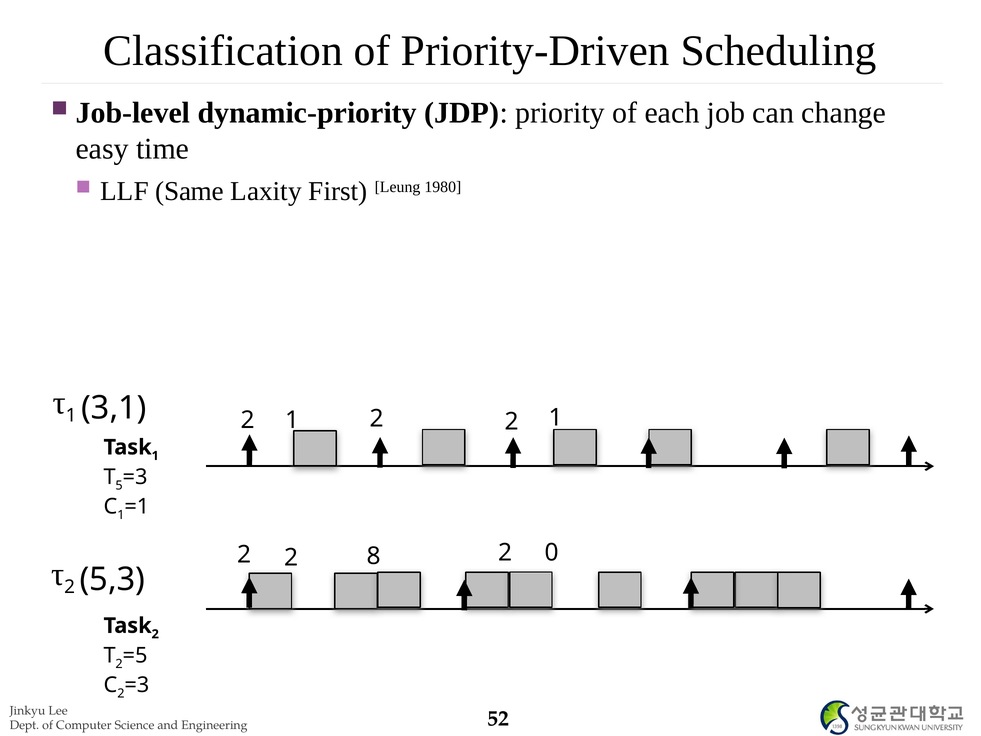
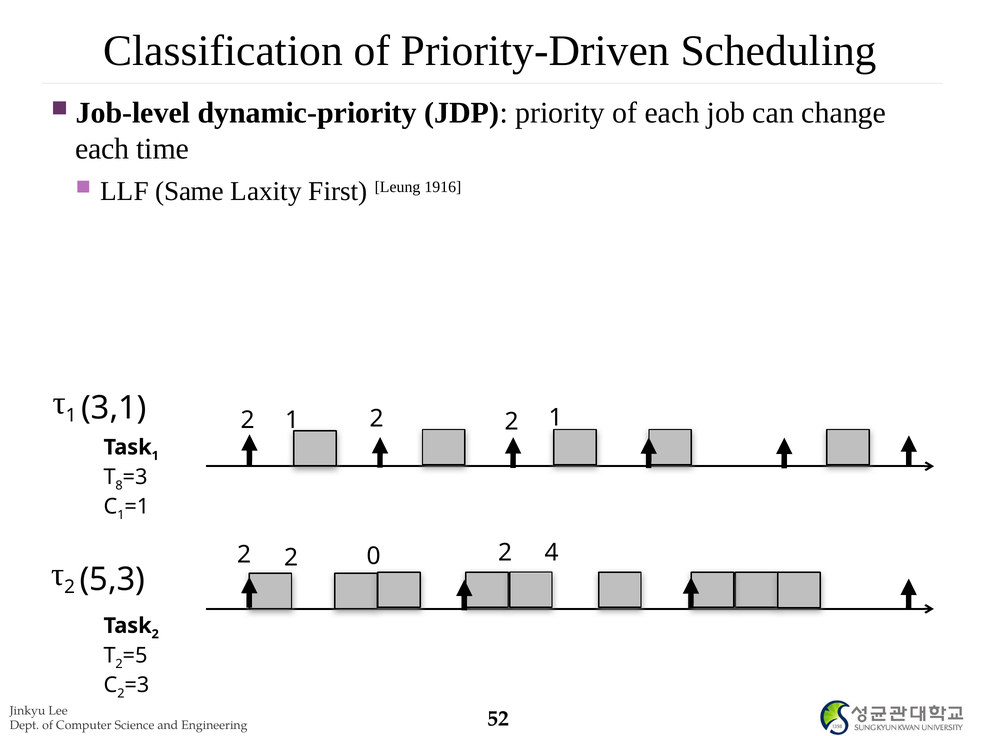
easy: easy -> each (102, 149)
1980: 1980 -> 1916 (443, 187)
5: 5 -> 8 (119, 485)
8: 8 -> 0 (374, 556)
0: 0 -> 4 (552, 552)
